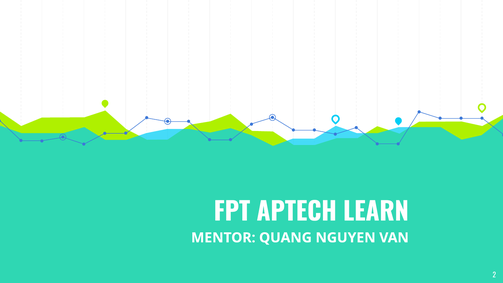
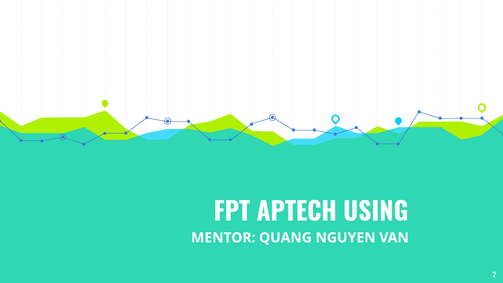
LEARN: LEARN -> USING (376, 212)
